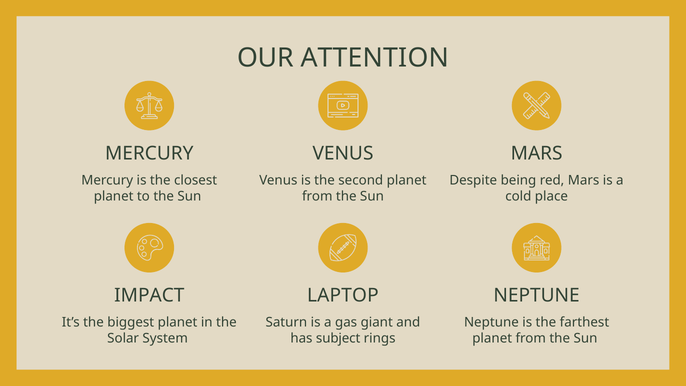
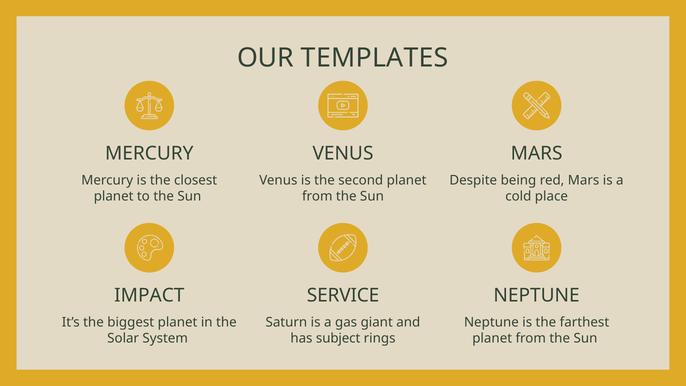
ATTENTION: ATTENTION -> TEMPLATES (375, 58)
LAPTOP: LAPTOP -> SERVICE (343, 295)
